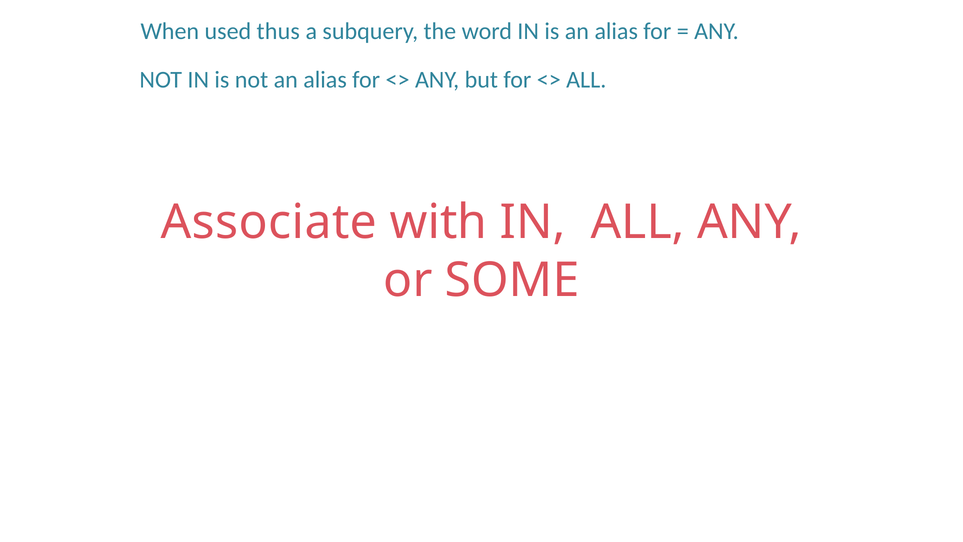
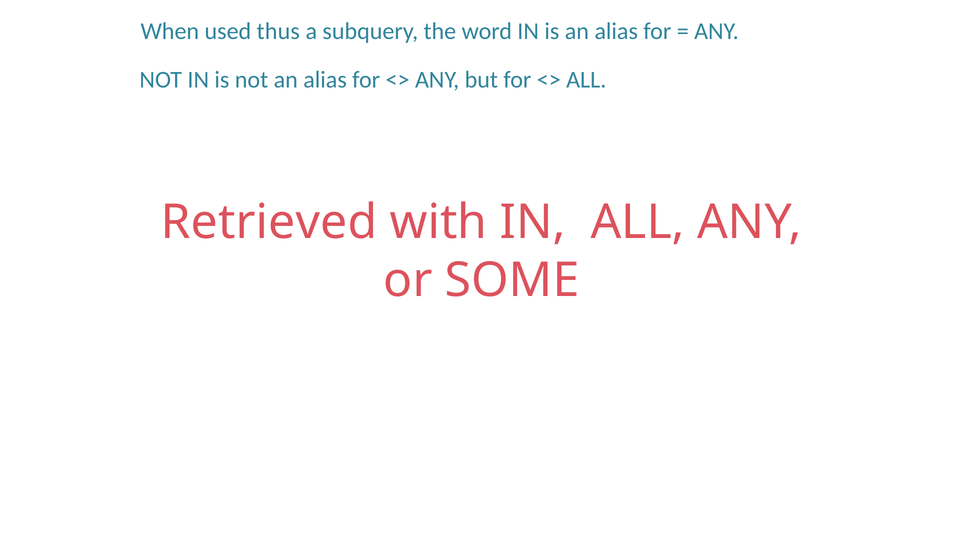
Associate: Associate -> Retrieved (269, 222)
